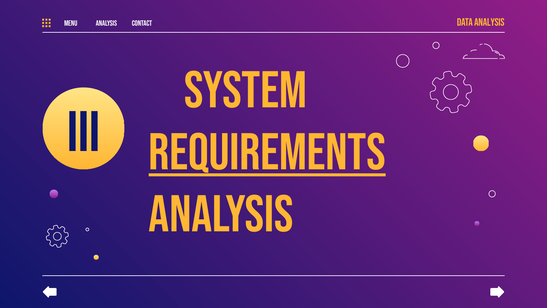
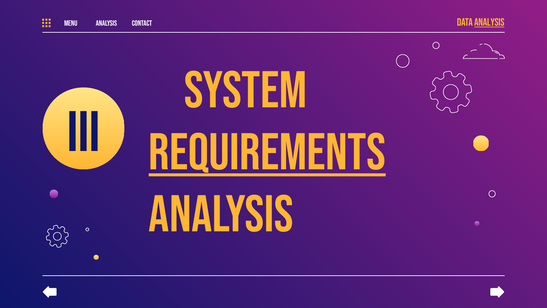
ANALYSIS underline: none -> present (489, 22)
